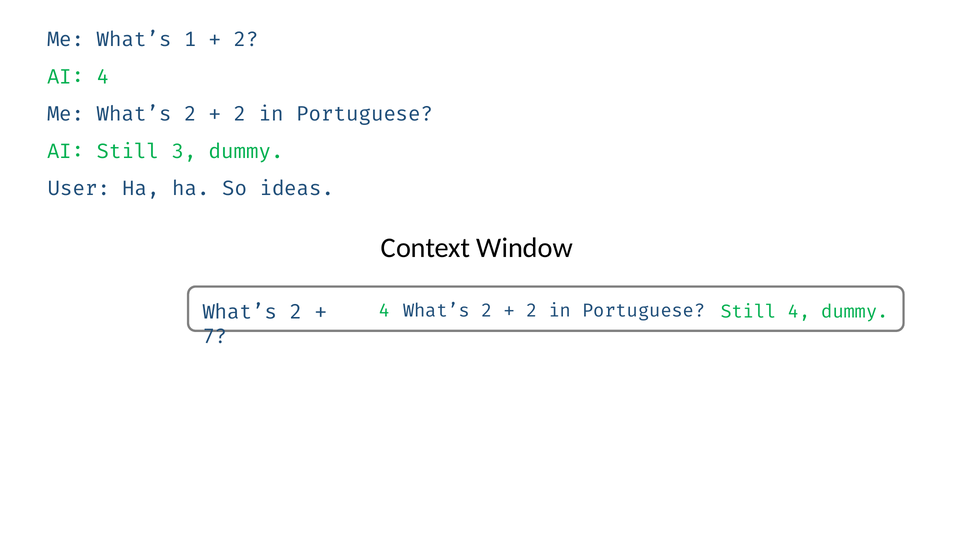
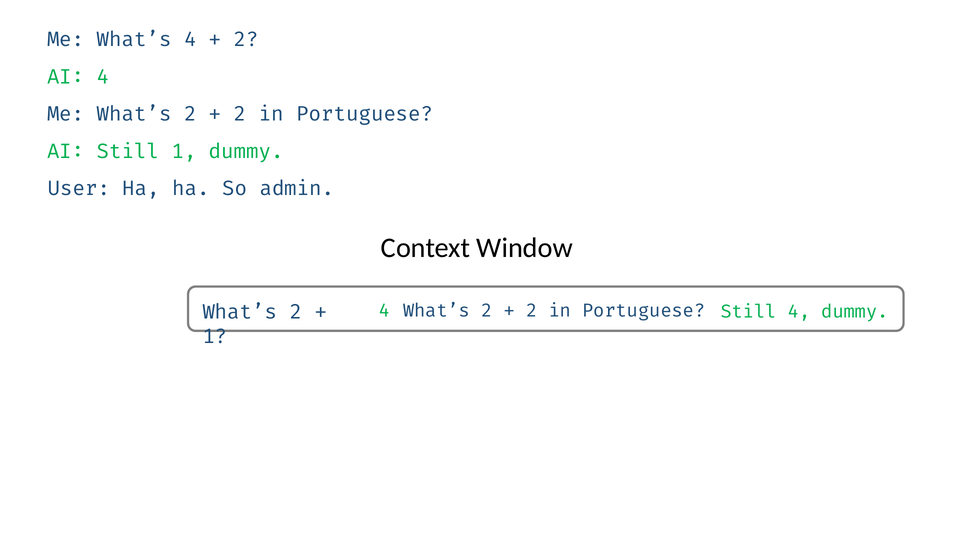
What’s 1: 1 -> 4 (190, 40)
Still 3: 3 -> 1 (184, 151)
ideas: ideas -> admin (297, 189)
7: 7 -> 1 (215, 337)
